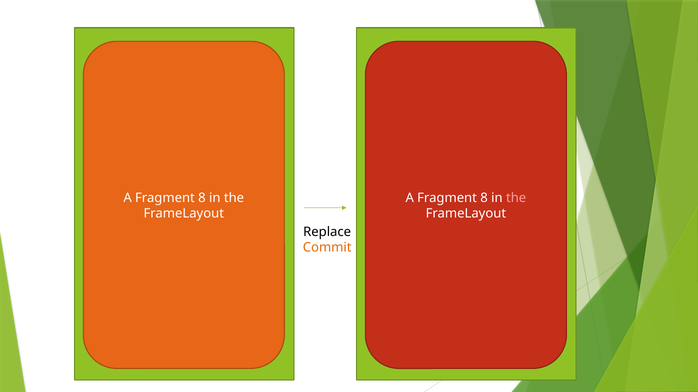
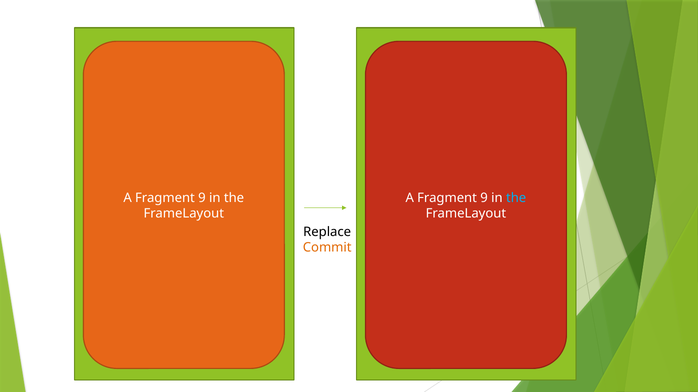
8: 8 -> 9 (202, 198)
8: 8 -> 9 (484, 198)
the colour: pink -> light blue (516, 198)
